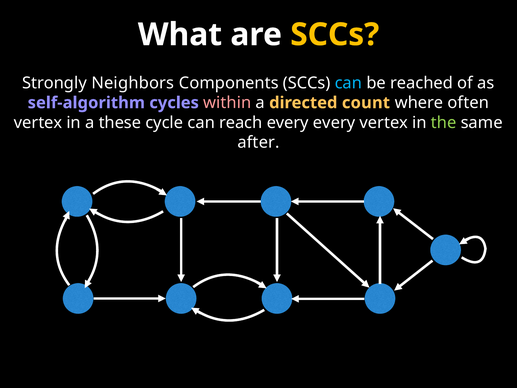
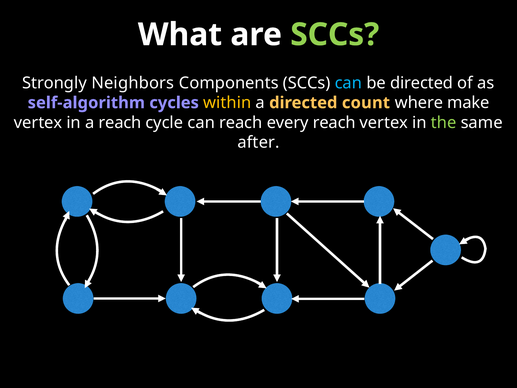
SCCs colour: yellow -> light green (335, 35)
be reached: reached -> directed (422, 83)
within colour: pink -> yellow (227, 103)
often: often -> make (468, 103)
a these: these -> reach (120, 123)
every every: every -> reach (334, 123)
